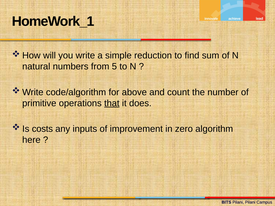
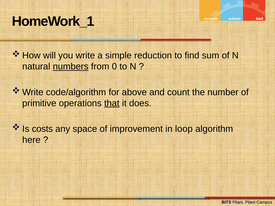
numbers underline: none -> present (71, 67)
5: 5 -> 0 (114, 67)
inputs: inputs -> space (85, 129)
zero: zero -> loop (184, 129)
